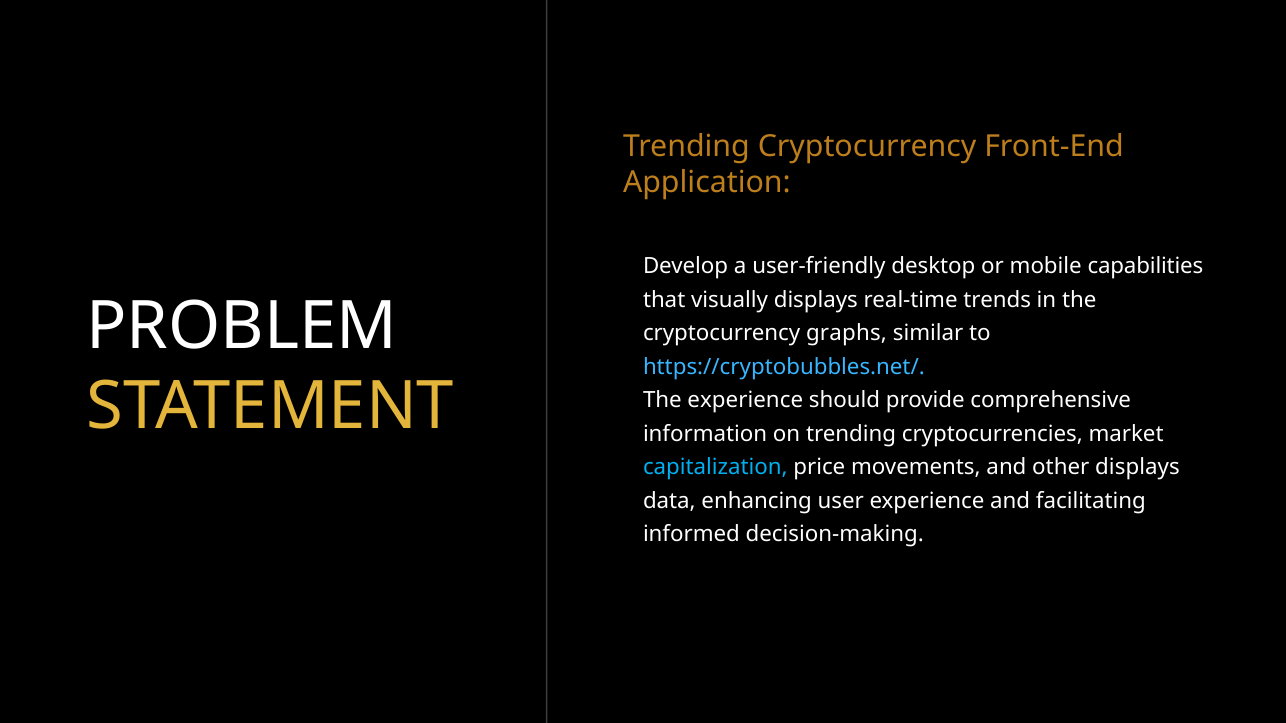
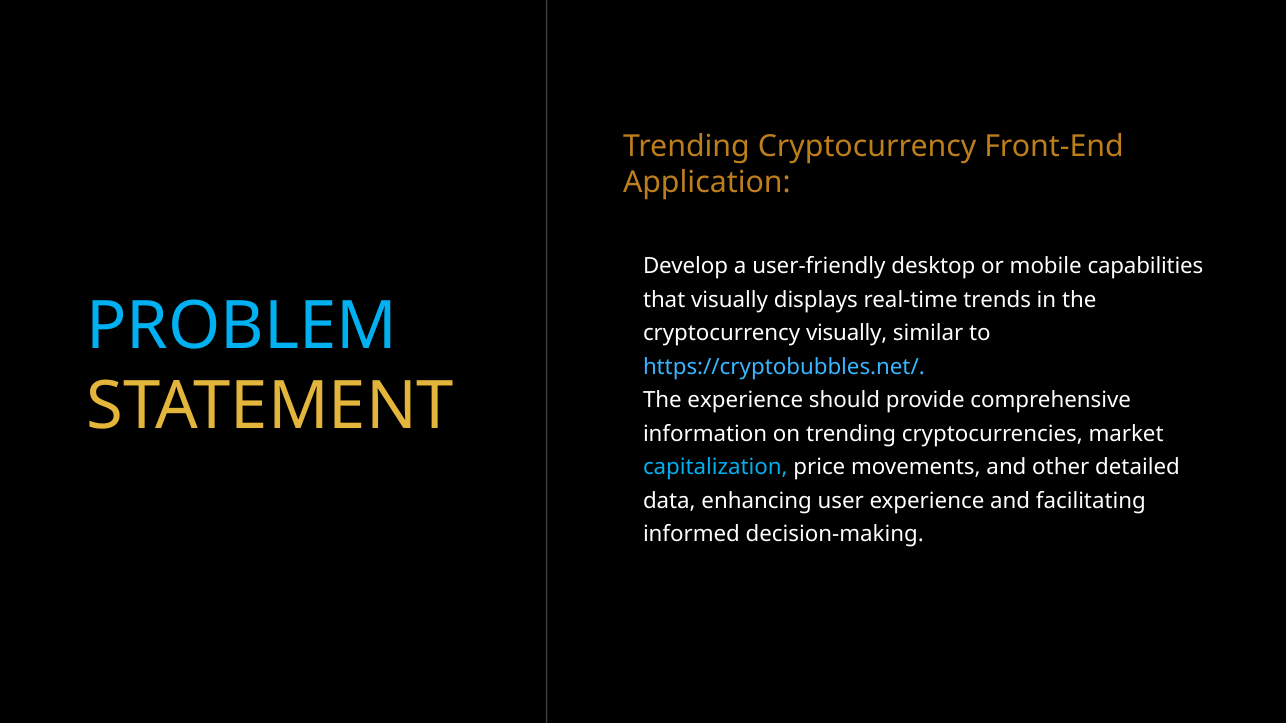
PROBLEM colour: white -> light blue (242, 326)
cryptocurrency graphs: graphs -> visually (847, 334)
other displays: displays -> detailed (1138, 468)
